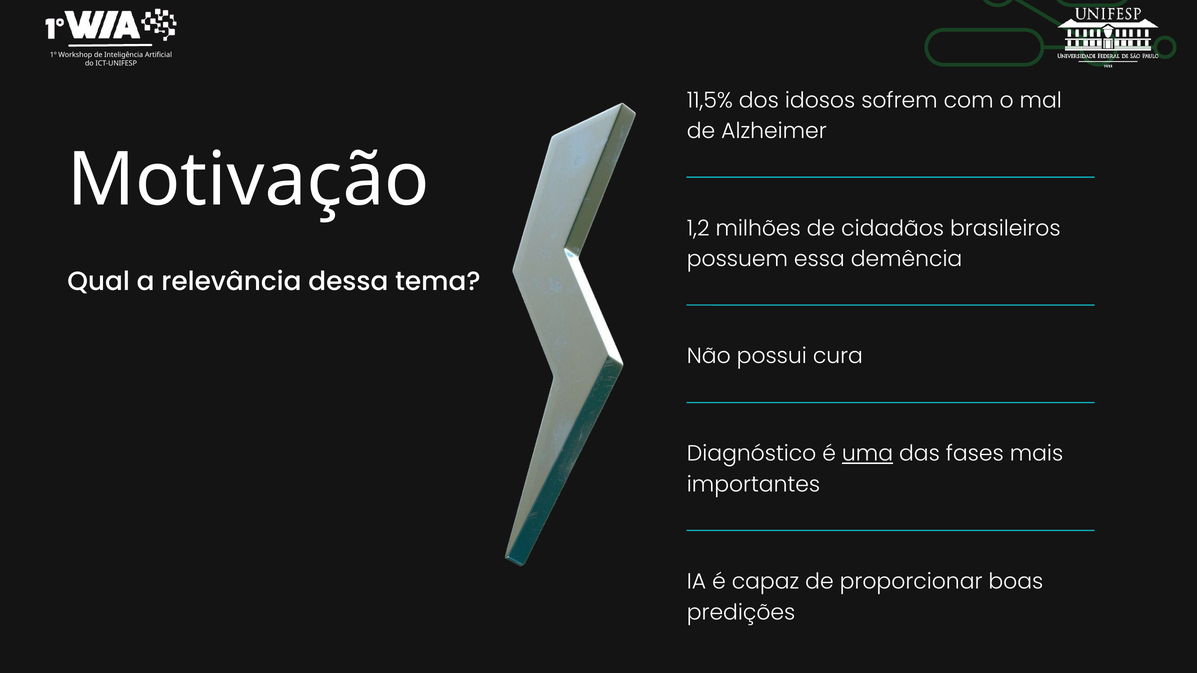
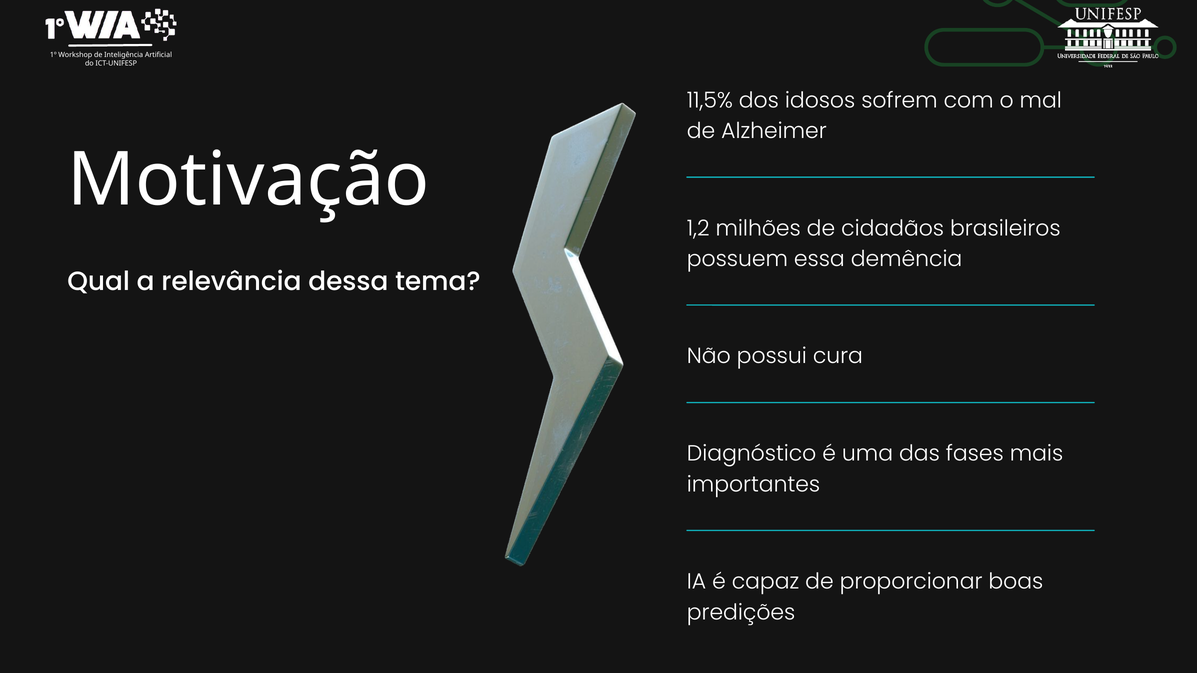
uma underline: present -> none (868, 454)
